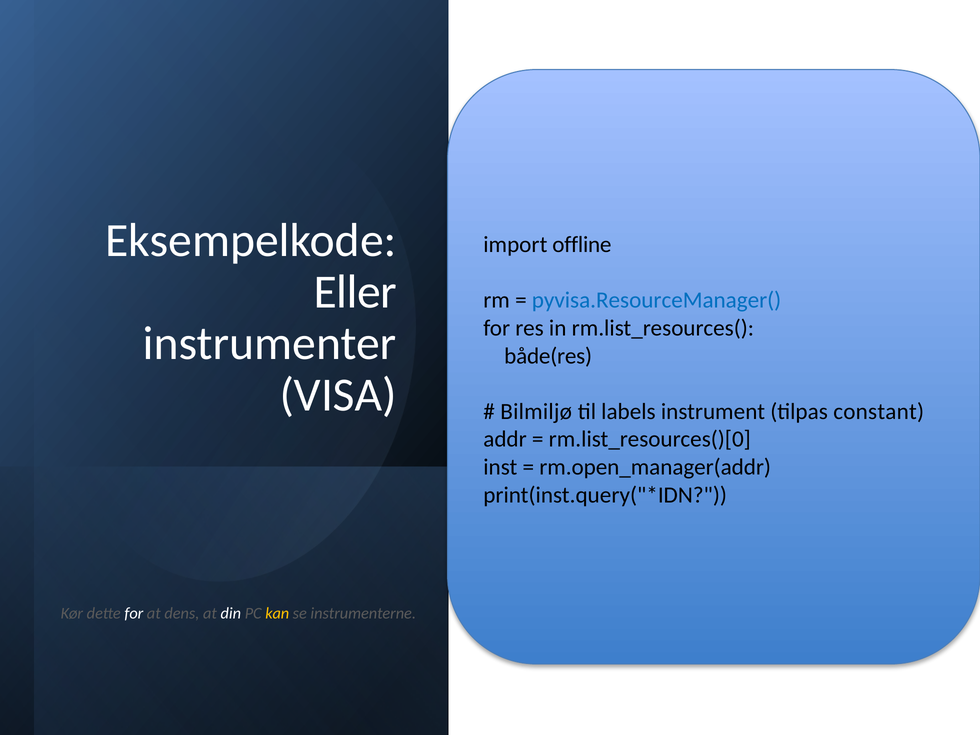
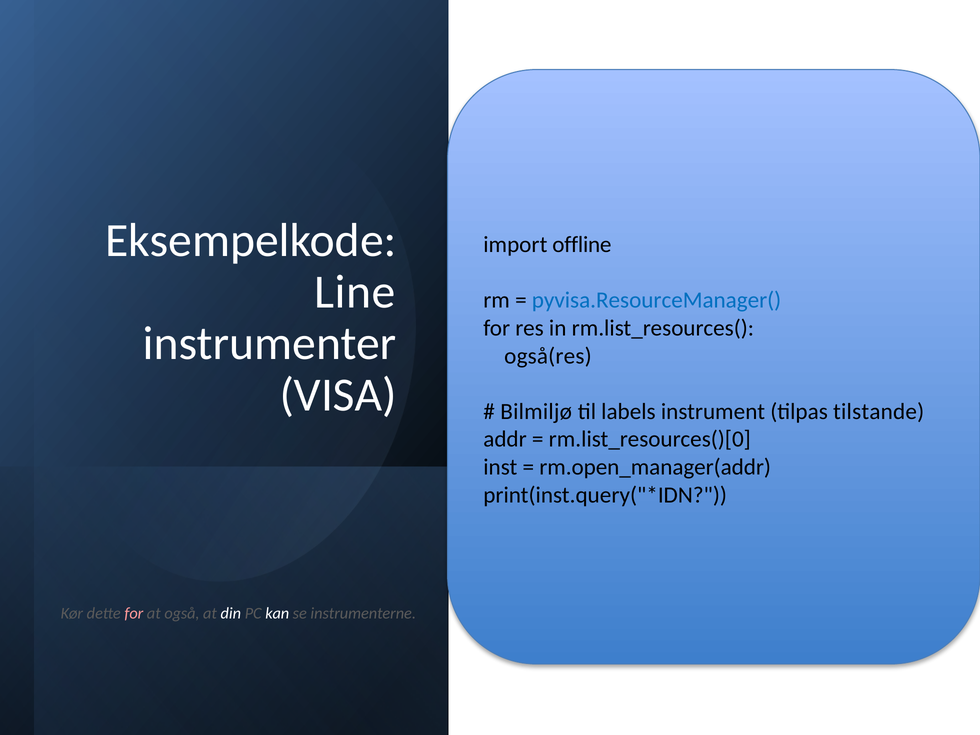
Eller: Eller -> Line (355, 292)
både(res: både(res -> også(res (548, 356)
constant: constant -> tilstande (879, 412)
for colour: white -> pink (134, 614)
dens: dens -> også (182, 614)
kan colour: yellow -> white (277, 614)
